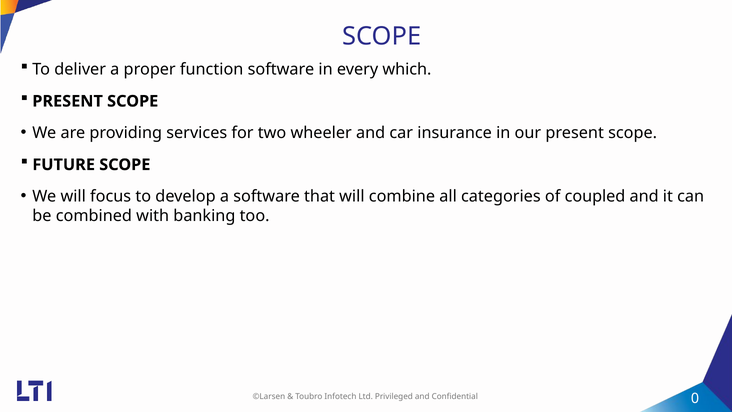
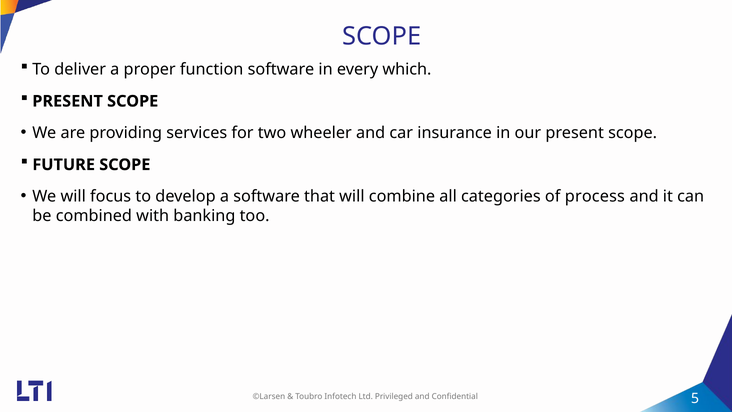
coupled: coupled -> process (595, 196)
0: 0 -> 5 (695, 398)
